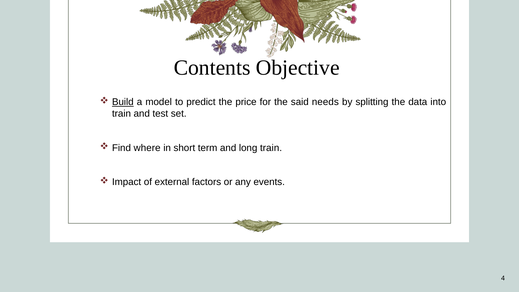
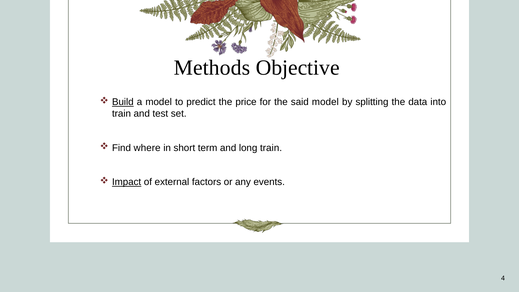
Contents: Contents -> Methods (212, 68)
said needs: needs -> model (325, 102)
Impact underline: none -> present (127, 182)
